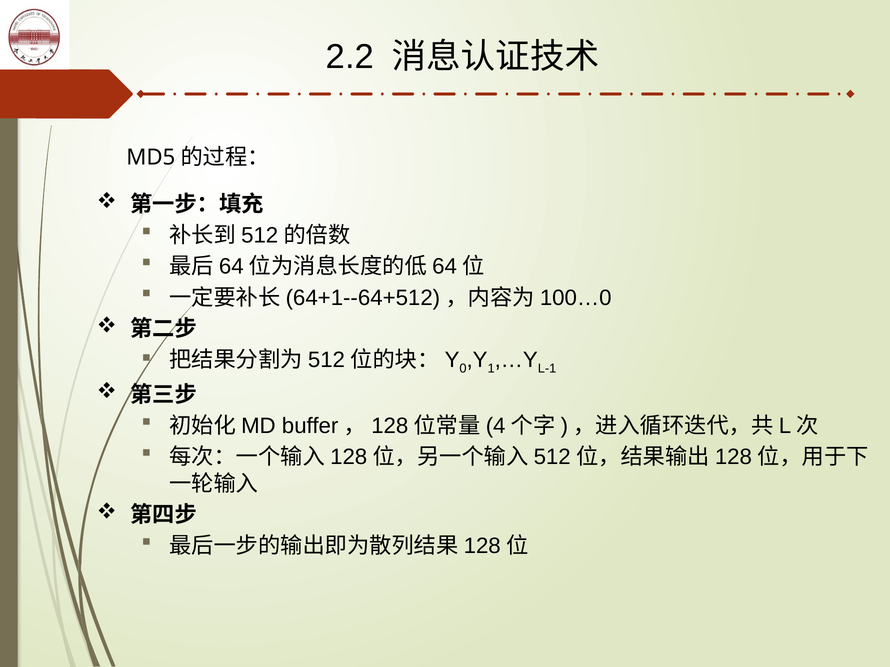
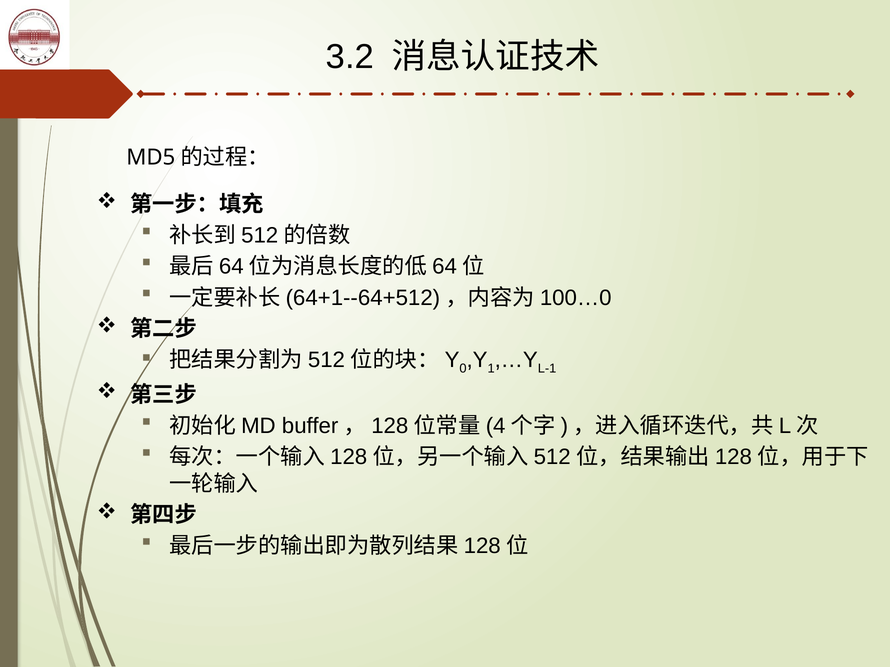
2.2: 2.2 -> 3.2 (350, 57)
